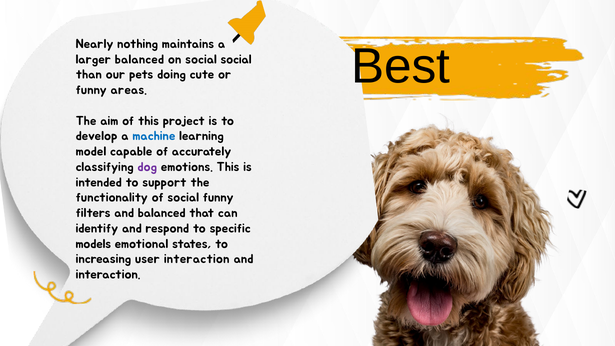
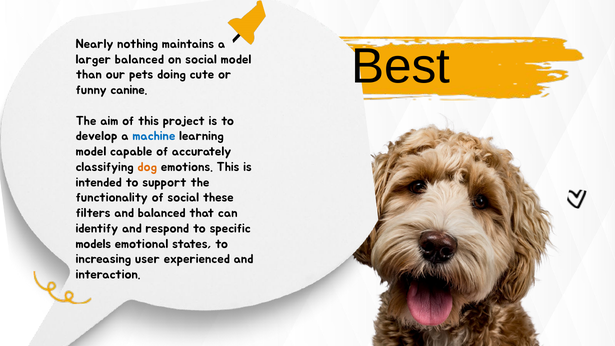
social social: social -> model (236, 59)
areas: areas -> canine (129, 90)
dog colour: purple -> orange (147, 167)
social funny: funny -> these (218, 198)
user interaction: interaction -> experienced (197, 259)
